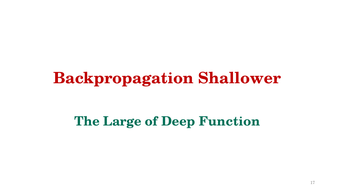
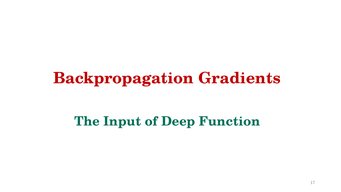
Shallower: Shallower -> Gradients (240, 78)
Large: Large -> Input (122, 121)
